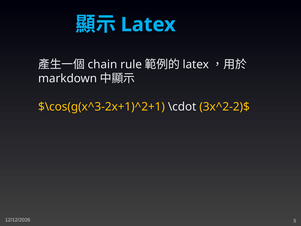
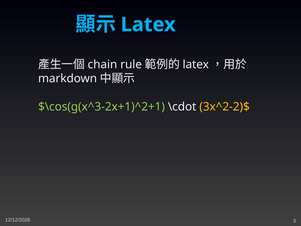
$\cos(g(x^3-2x+1)^2+1 colour: yellow -> light green (101, 107)
